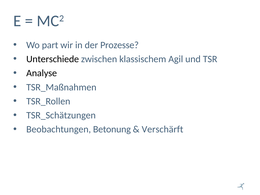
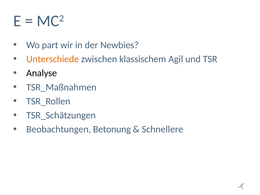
Prozesse: Prozesse -> Newbies (119, 45)
Unterschiede colour: black -> orange (53, 59)
Verschärft: Verschärft -> Schnellere (162, 129)
